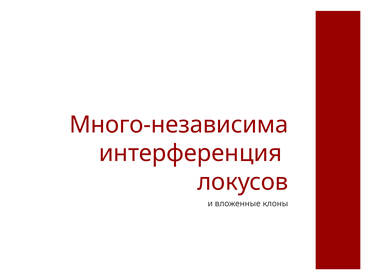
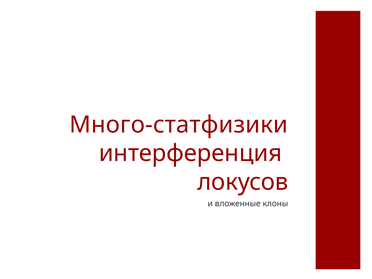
Много-независима: Много-независима -> Много-статфизики (179, 125)
